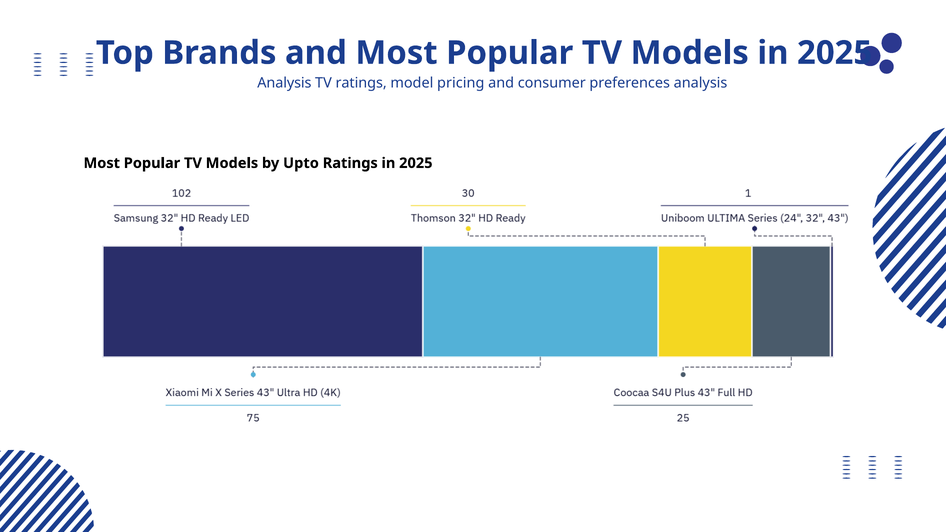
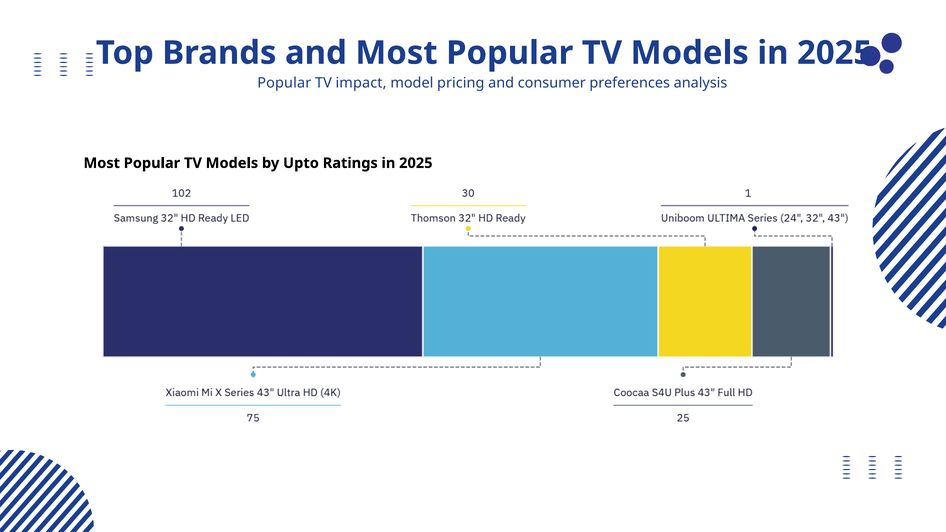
Analysis: Analysis -> Popular (284, 83)
TV ratings: ratings -> impact (361, 83)
